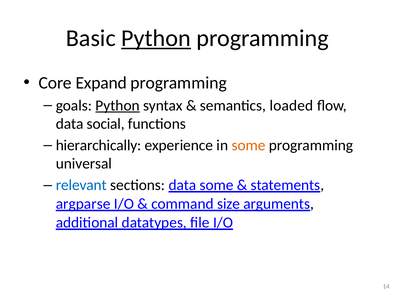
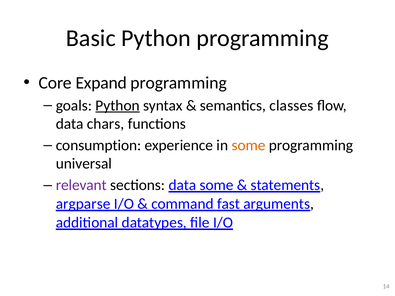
Python underline: present -> none (156, 38)
loaded: loaded -> classes (291, 106)
social: social -> chars (106, 124)
hierarchically: hierarchically -> consumption (99, 145)
relevant colour: blue -> purple (81, 185)
size: size -> fast (229, 204)
